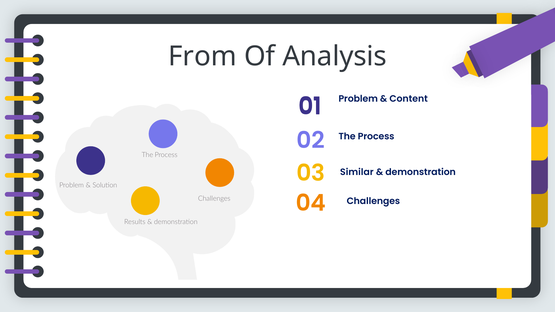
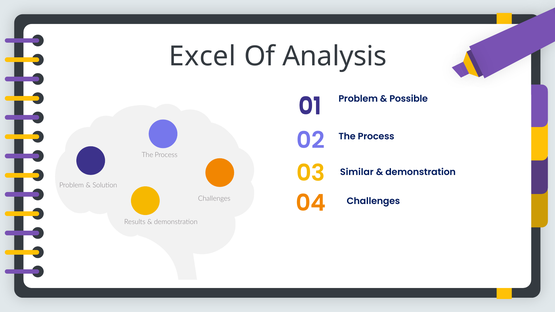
From: From -> Excel (202, 56)
Content: Content -> Possible (409, 99)
